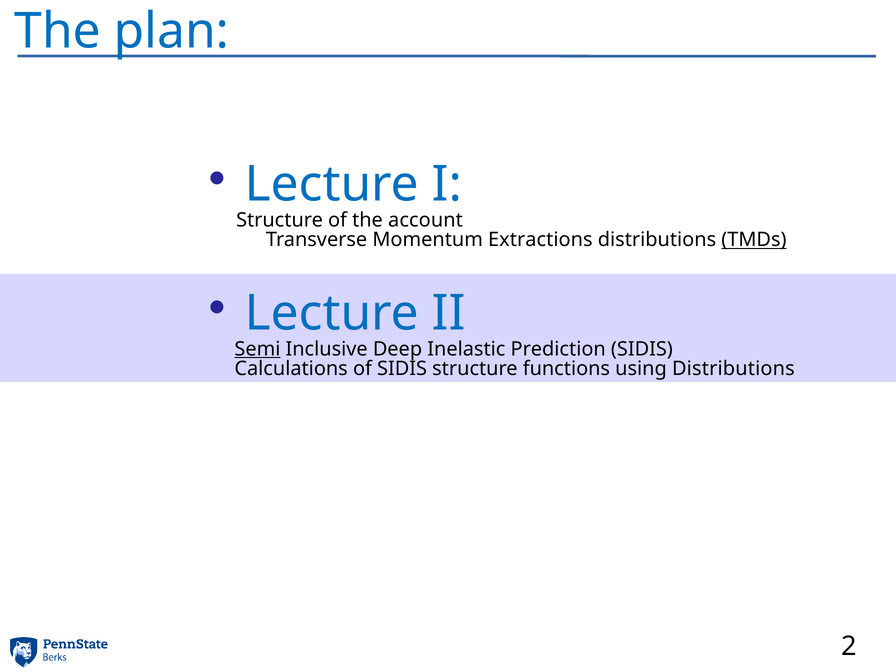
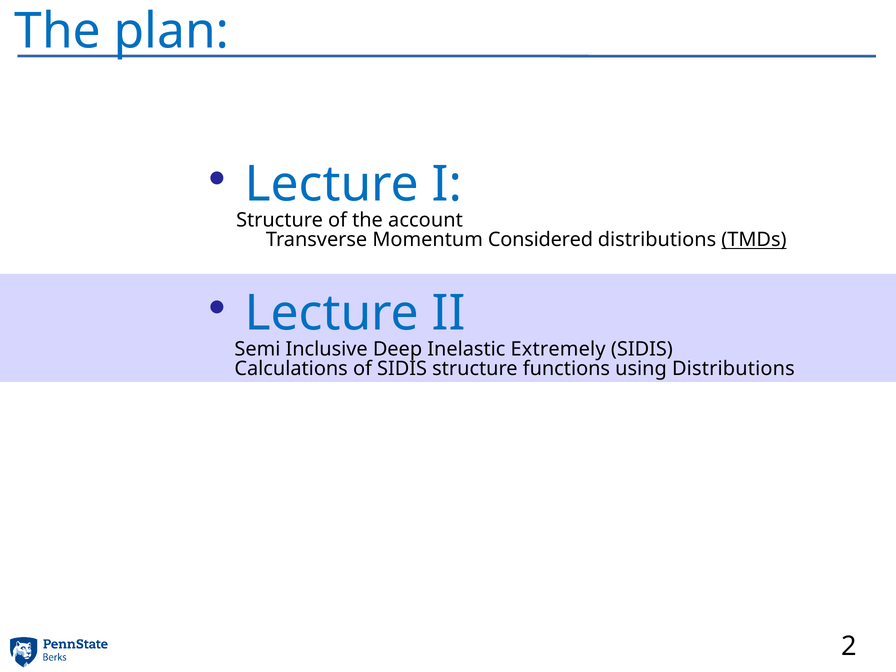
Extractions: Extractions -> Considered (540, 240)
Semi underline: present -> none (257, 349)
Prediction: Prediction -> Extremely (558, 349)
